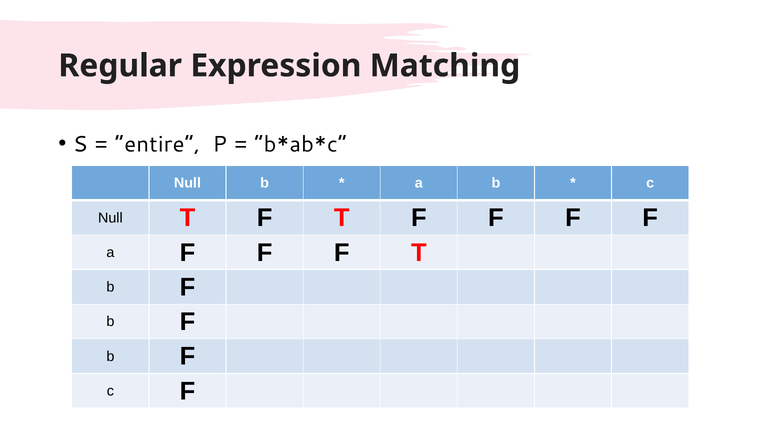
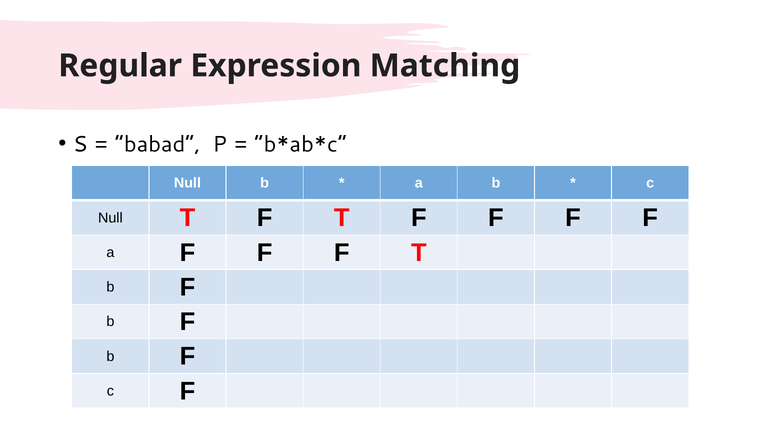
entire: entire -> babad (158, 144)
